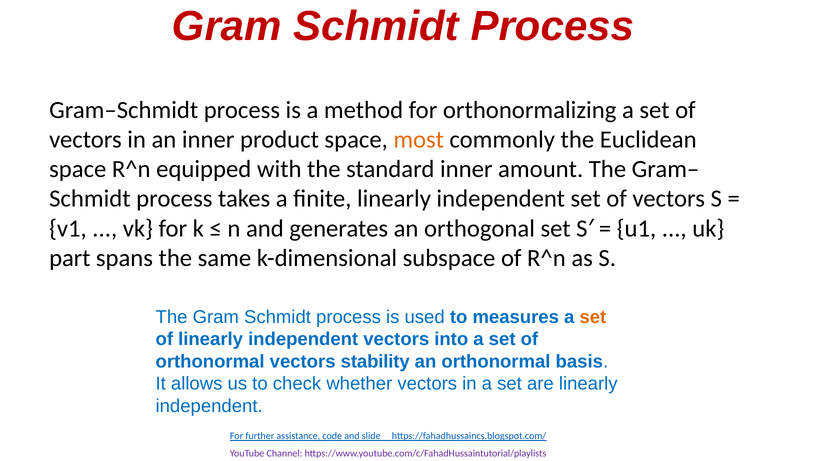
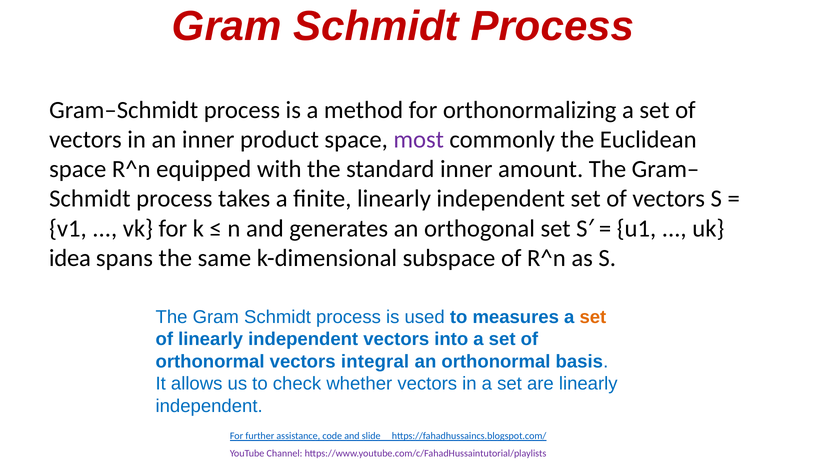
most colour: orange -> purple (419, 140)
part: part -> idea (70, 258)
stability: stability -> integral (375, 362)
